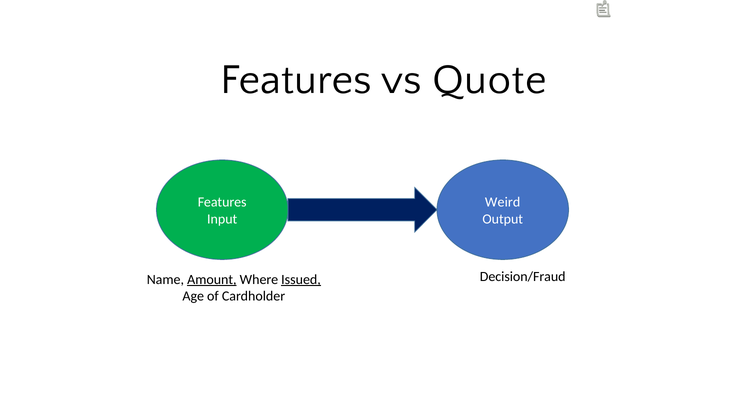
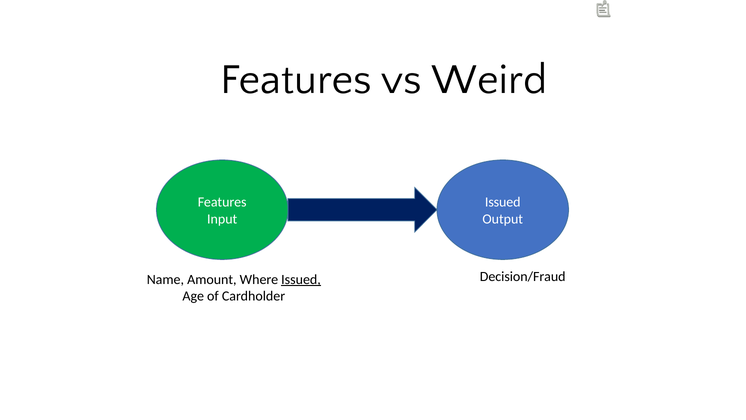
Quote: Quote -> Weird (490, 79)
Weird: Weird -> Issued (503, 202)
Amount underline: present -> none (212, 279)
